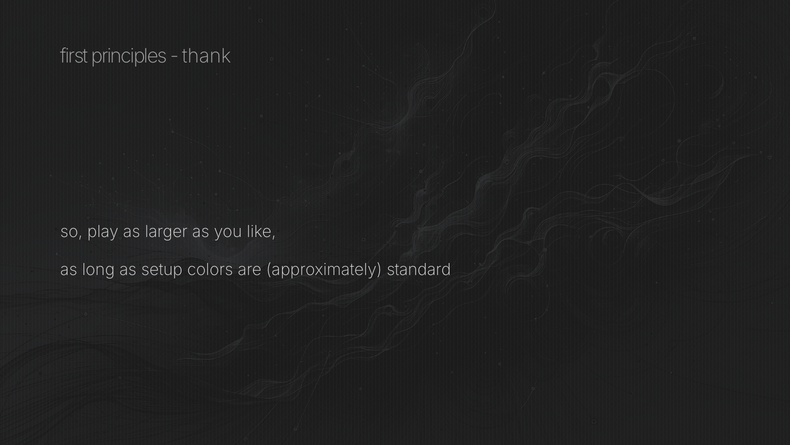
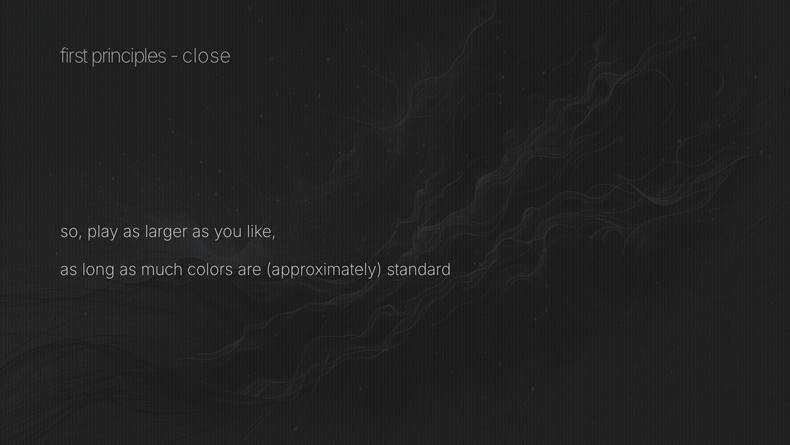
thank: thank -> close (207, 56)
setup: setup -> much (162, 269)
